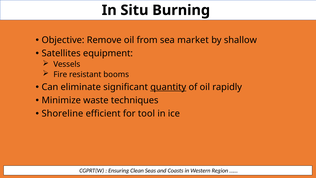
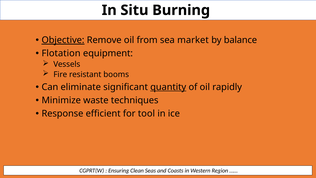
Objective underline: none -> present (63, 40)
shallow: shallow -> balance (240, 40)
Satellites: Satellites -> Flotation (61, 53)
Shoreline: Shoreline -> Response (62, 113)
